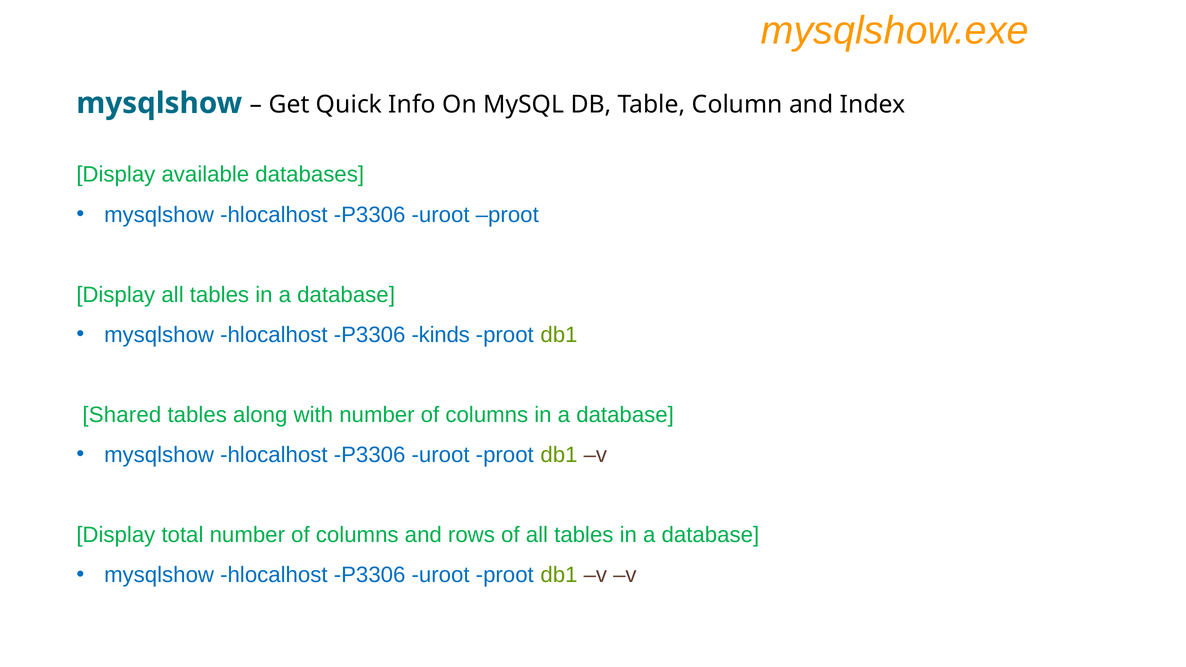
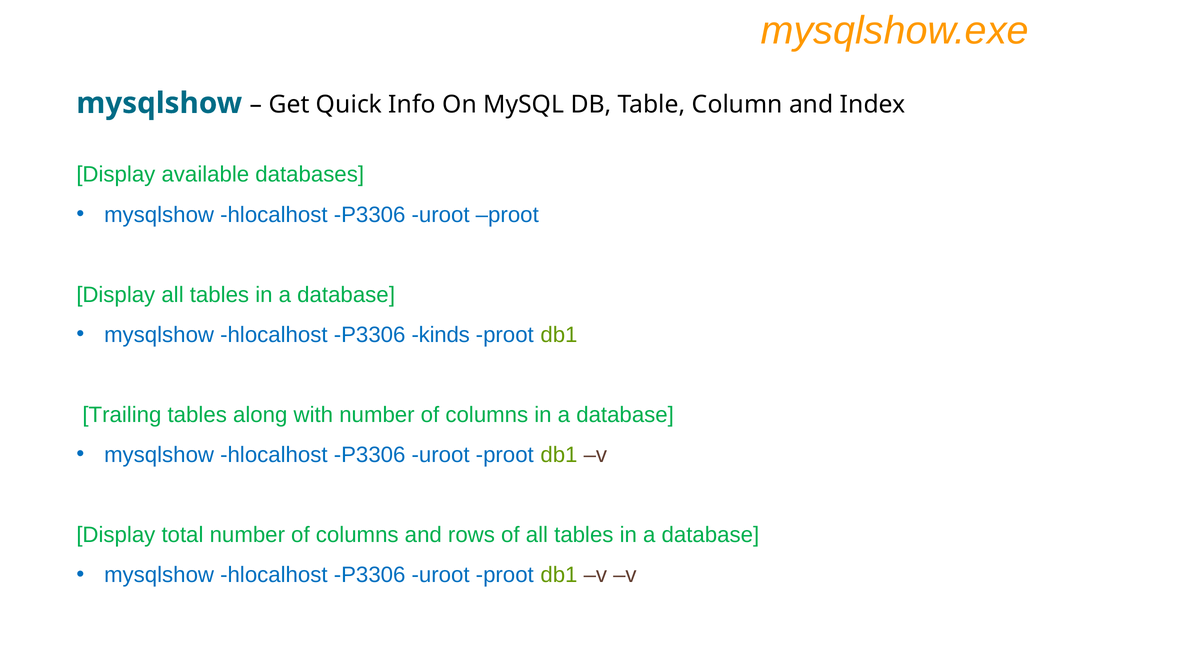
Shared: Shared -> Trailing (122, 415)
